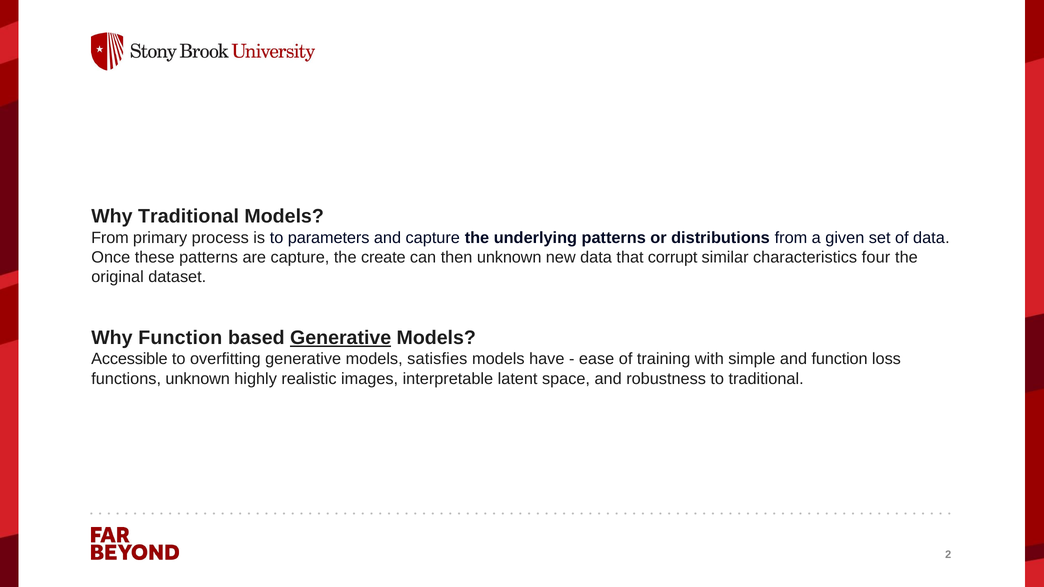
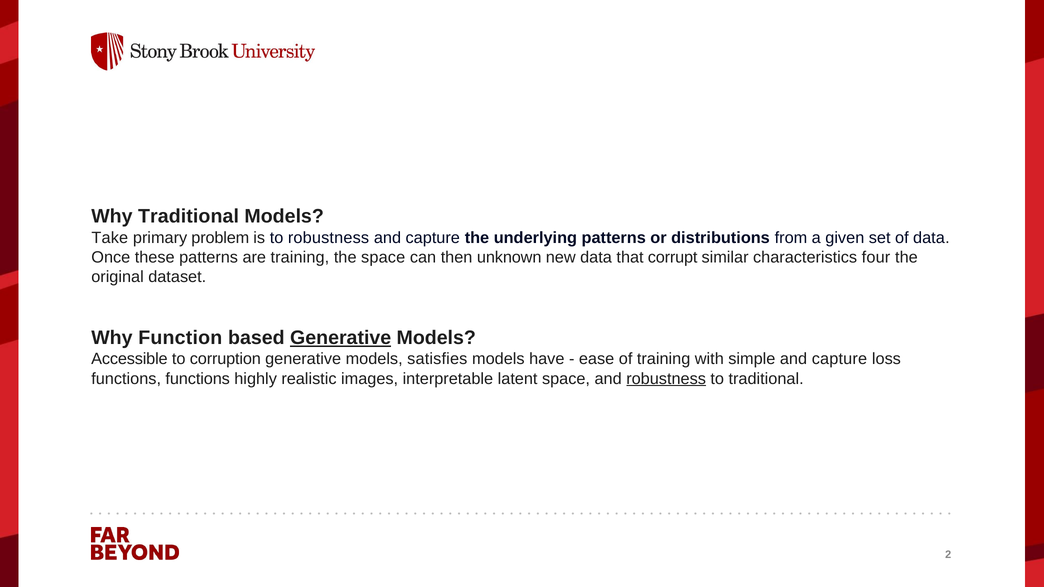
From: From -> Take (110, 238)
process: process -> problem (220, 238)
to parameters: parameters -> robustness (329, 238)
are capture: capture -> training (300, 257)
the create: create -> space (383, 257)
overfitting: overfitting -> corruption (225, 359)
simple and function: function -> capture (839, 359)
functions unknown: unknown -> functions (198, 379)
robustness underline: none -> present (666, 379)
